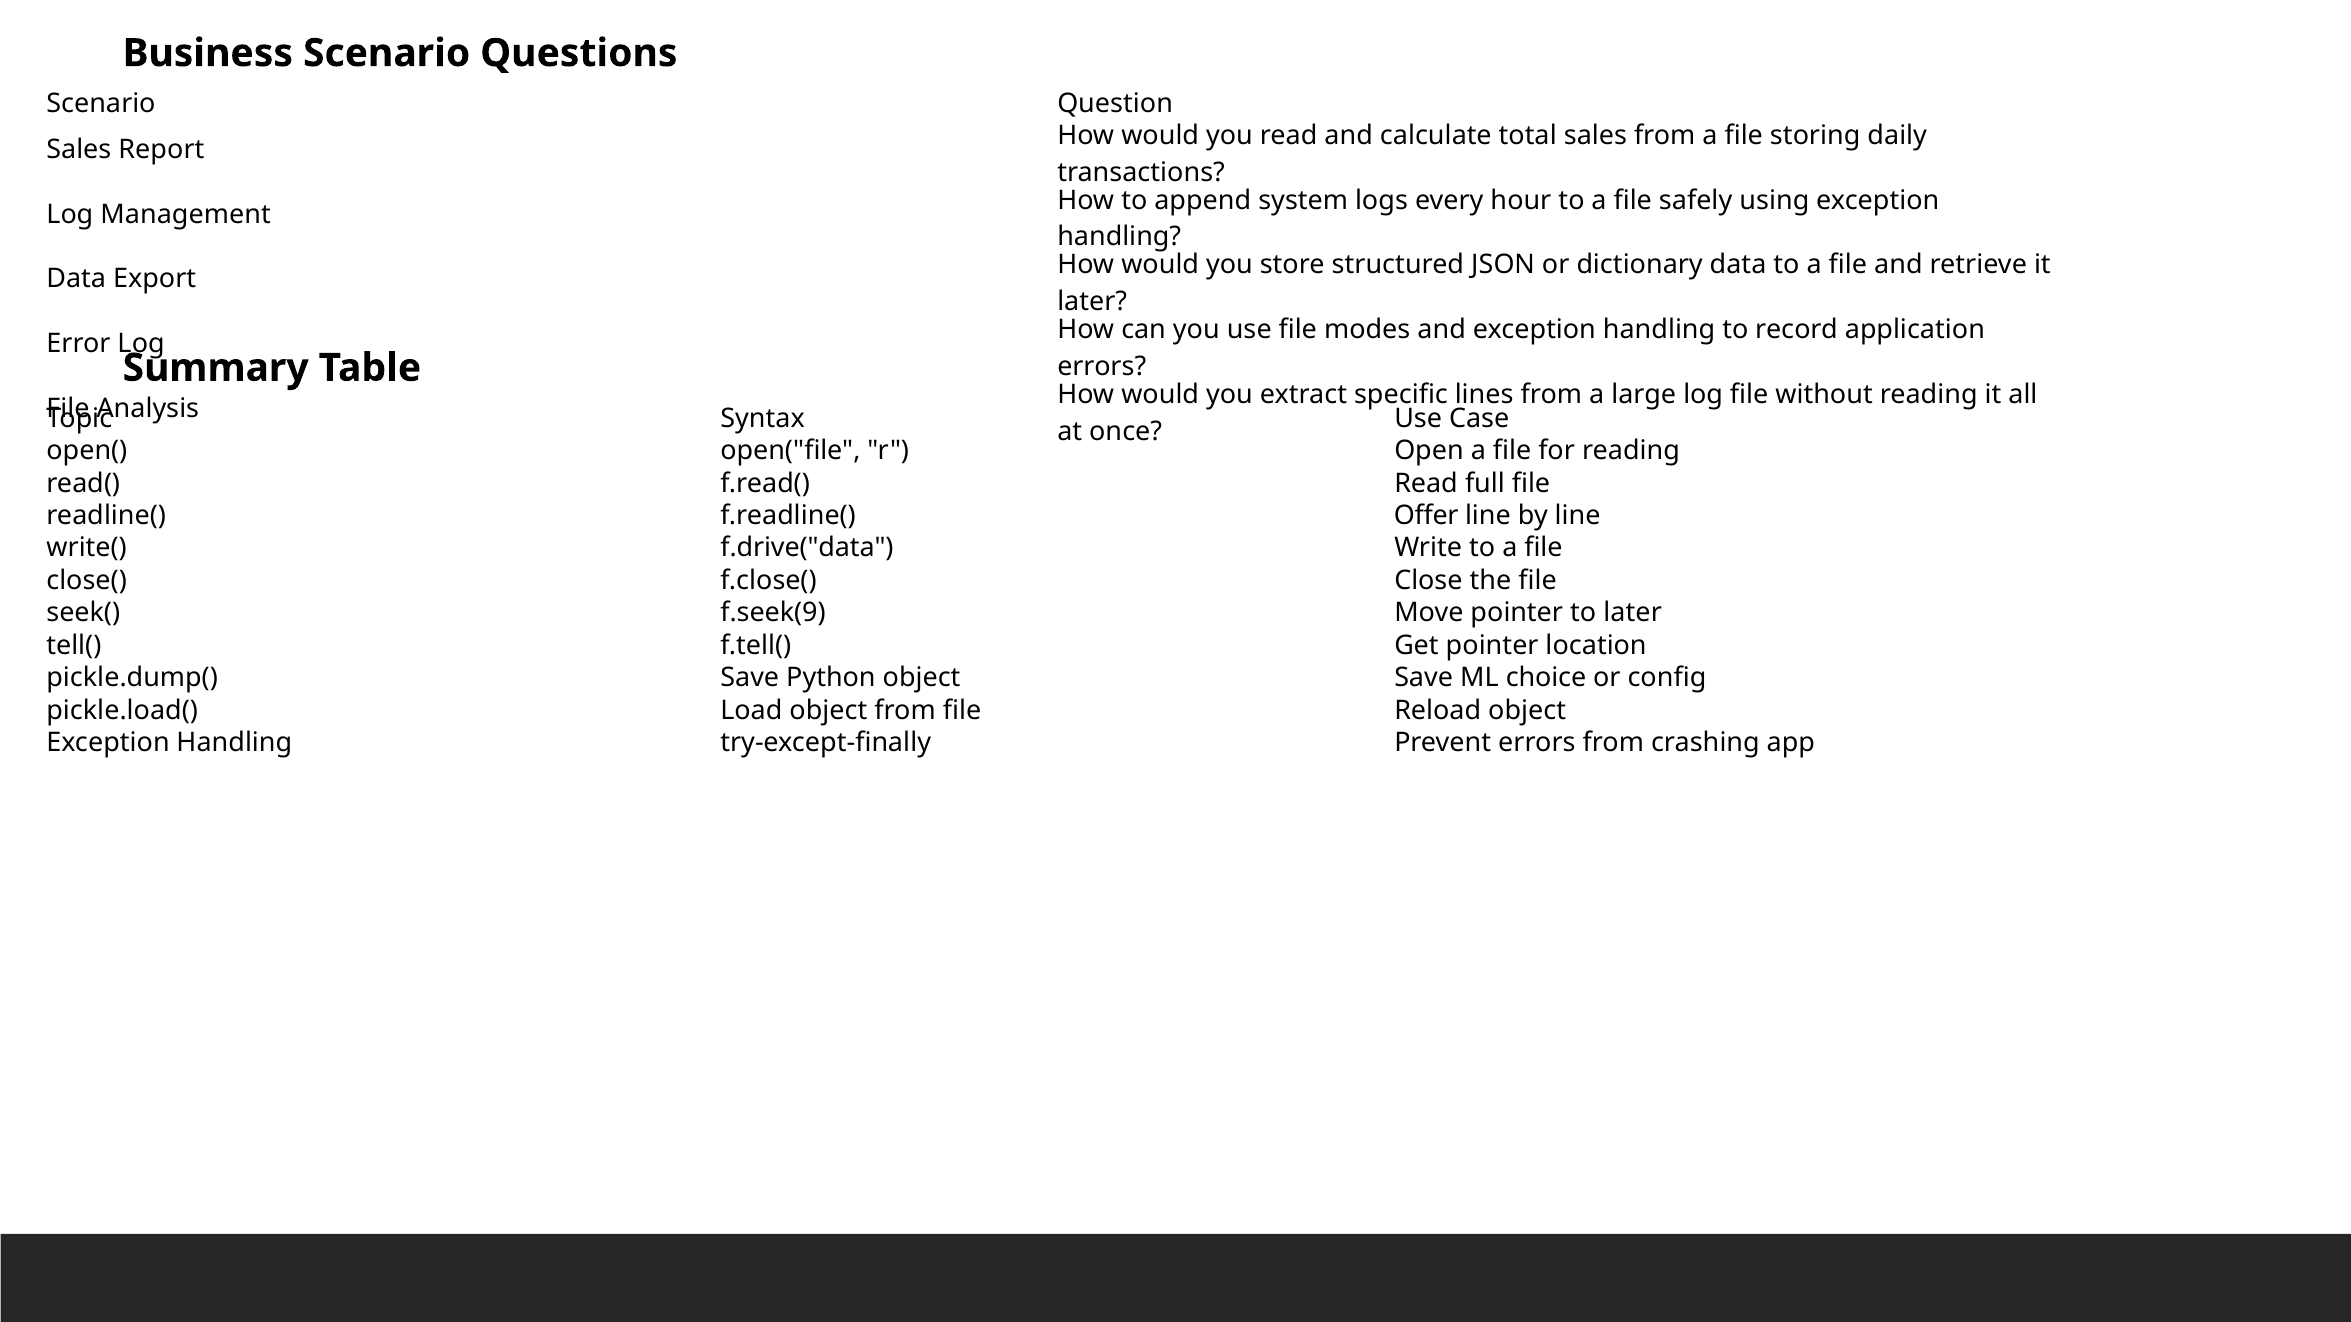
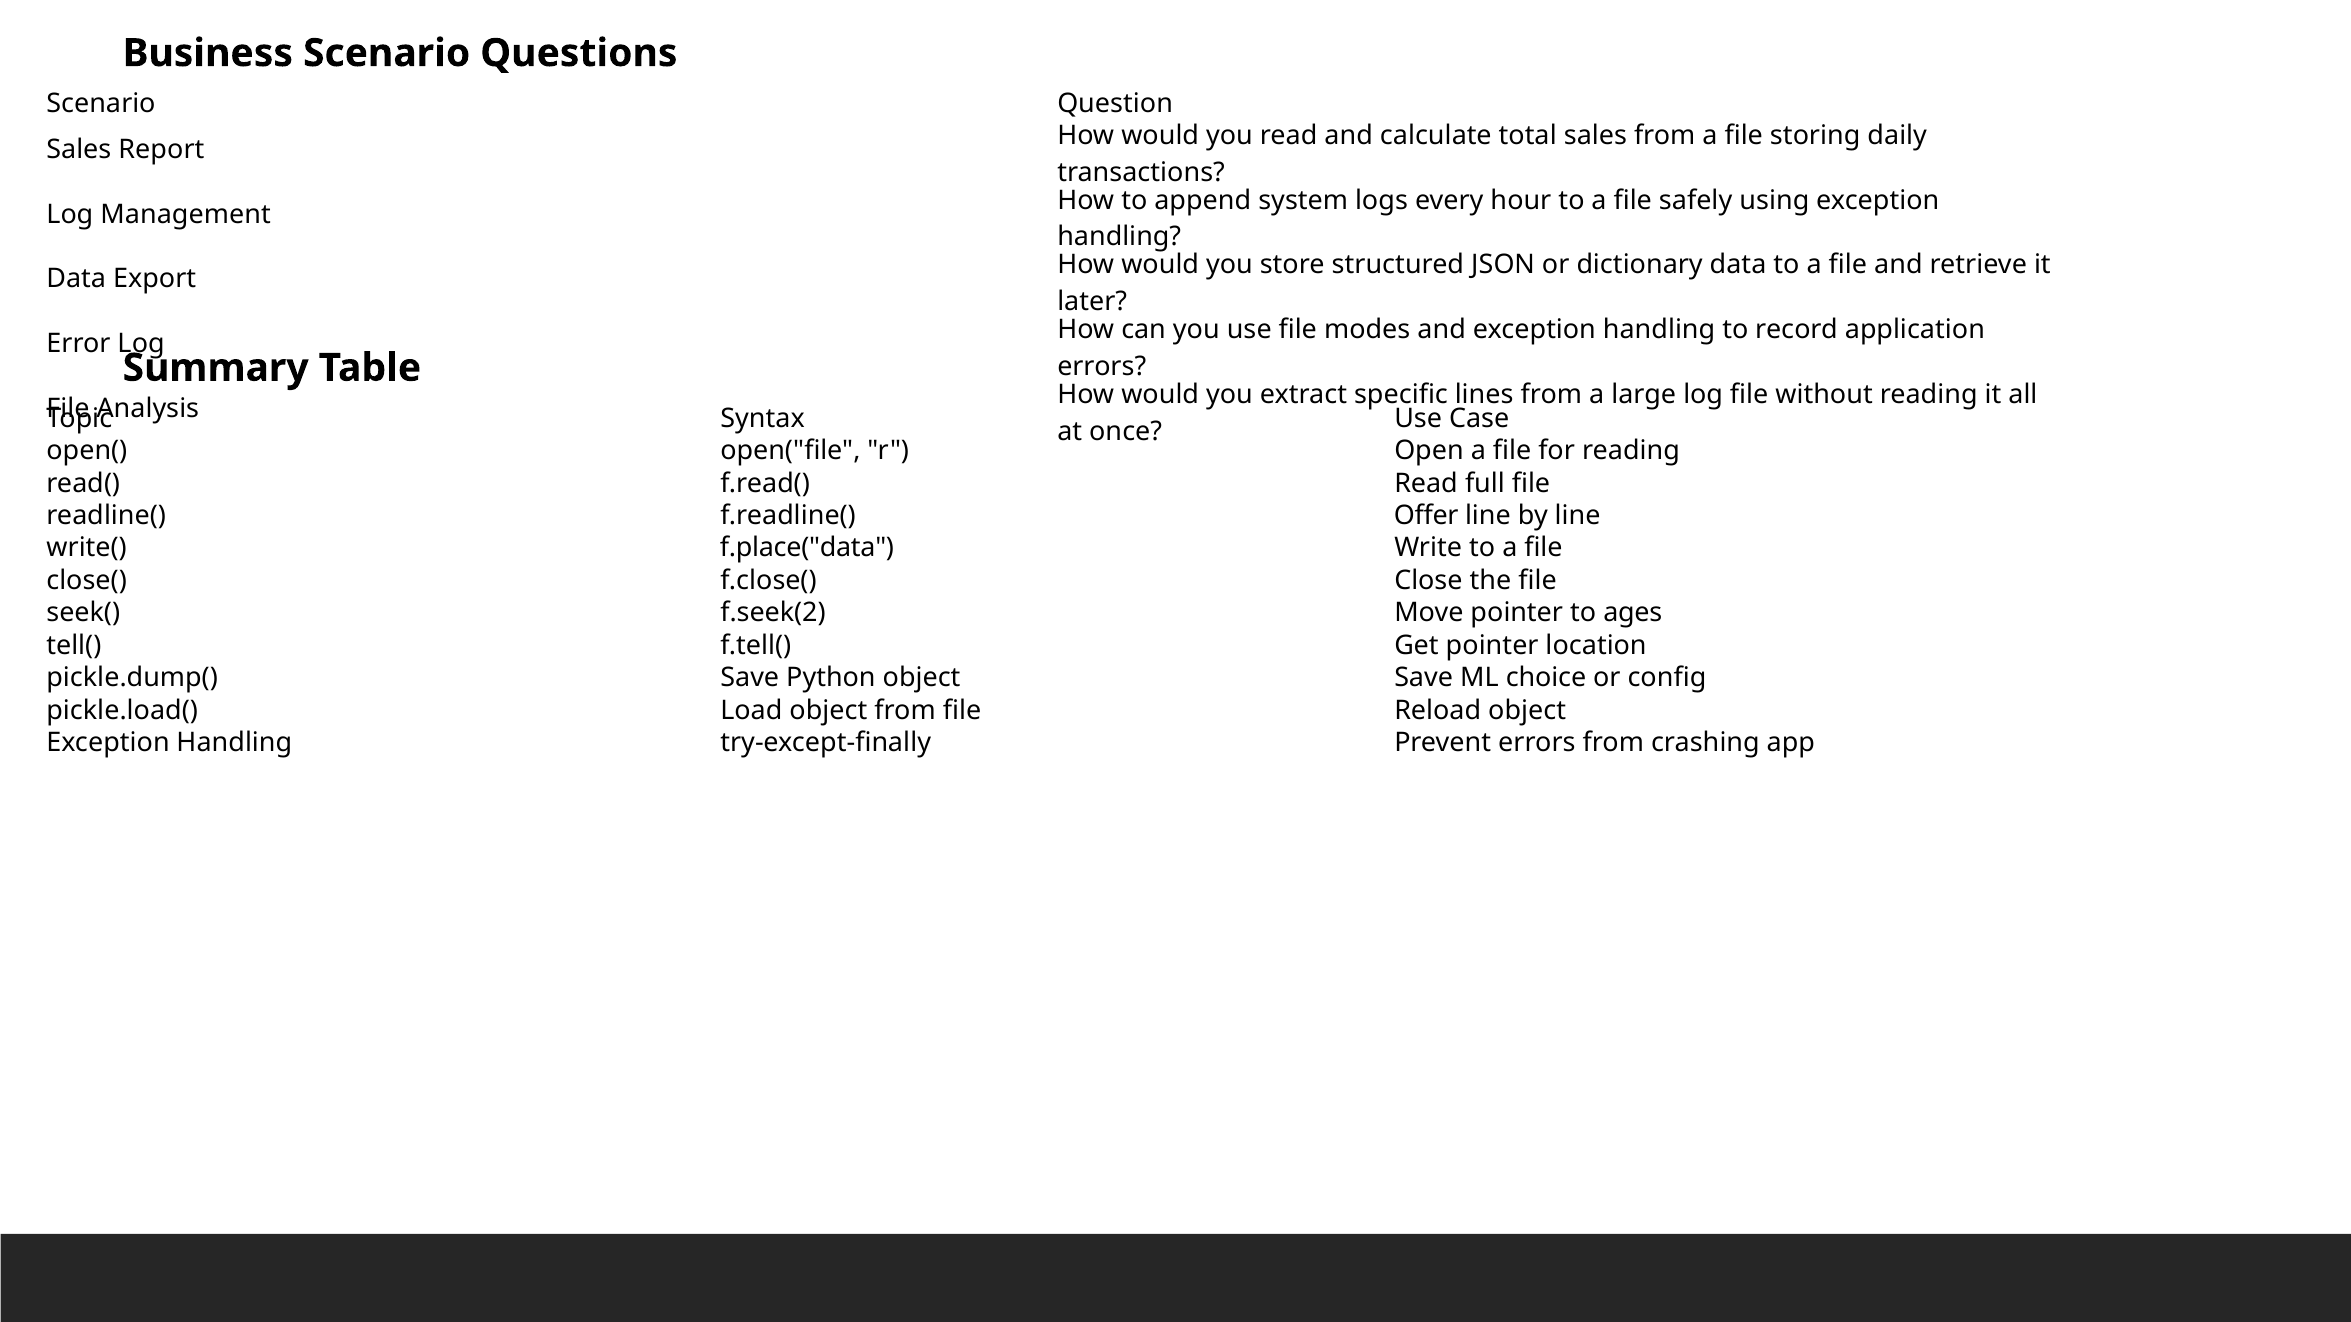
f.drive("data: f.drive("data -> f.place("data (807, 548)
f.seek(9: f.seek(9 -> f.seek(2 (773, 613)
to later: later -> ages (1633, 613)
